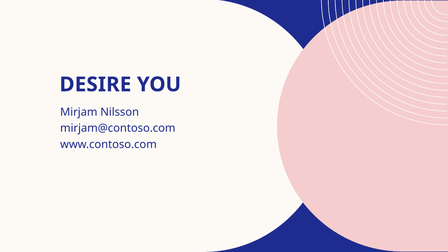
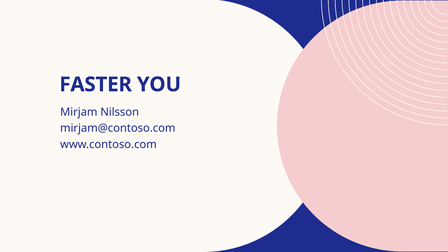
DESIRE: DESIRE -> FASTER (96, 84)
